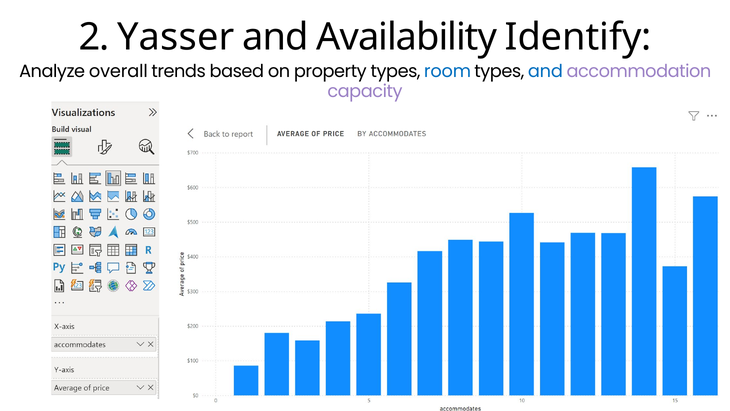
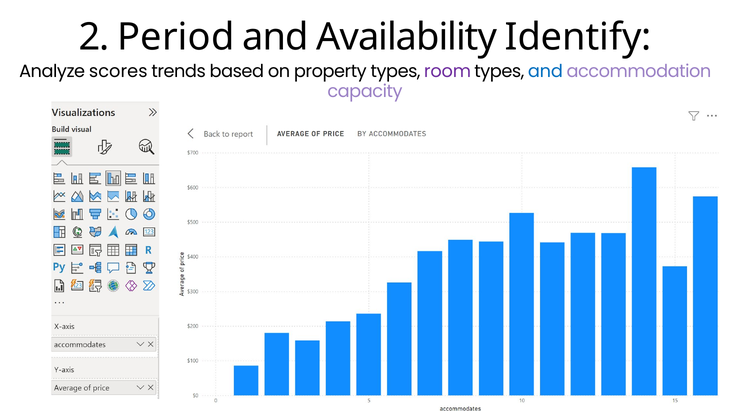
Yasser: Yasser -> Period (176, 37)
overall: overall -> scores (118, 71)
room colour: blue -> purple (447, 71)
